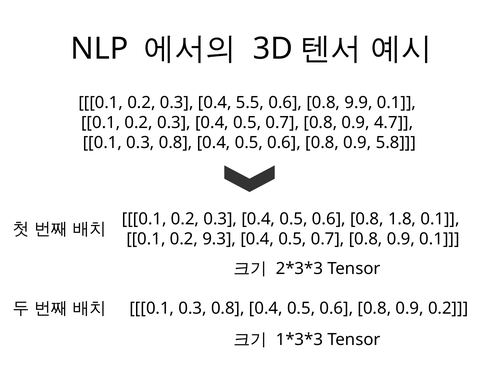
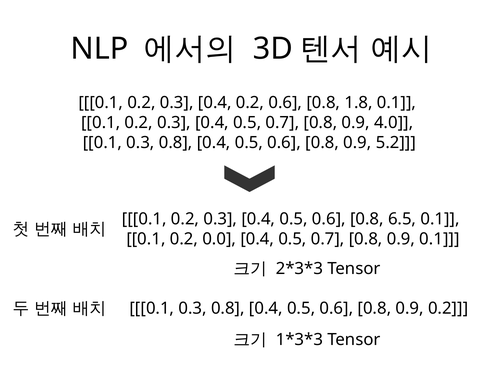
0.4 5.5: 5.5 -> 0.2 (250, 103)
9.9: 9.9 -> 1.8 (359, 103)
4.7: 4.7 -> 4.0 (394, 123)
5.8: 5.8 -> 5.2 (396, 143)
1.8: 1.8 -> 6.5 (402, 219)
9.3: 9.3 -> 0.0 (219, 239)
